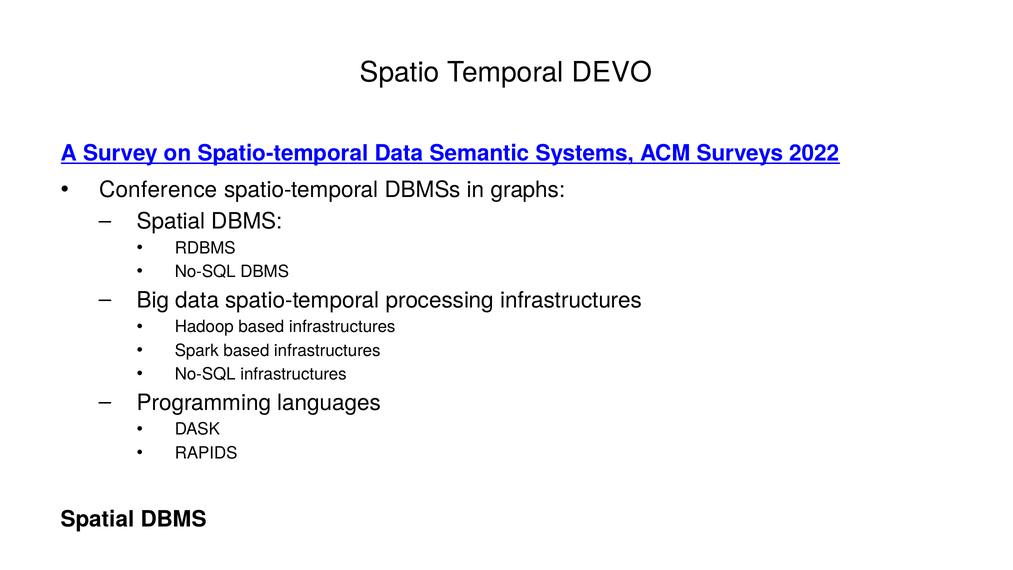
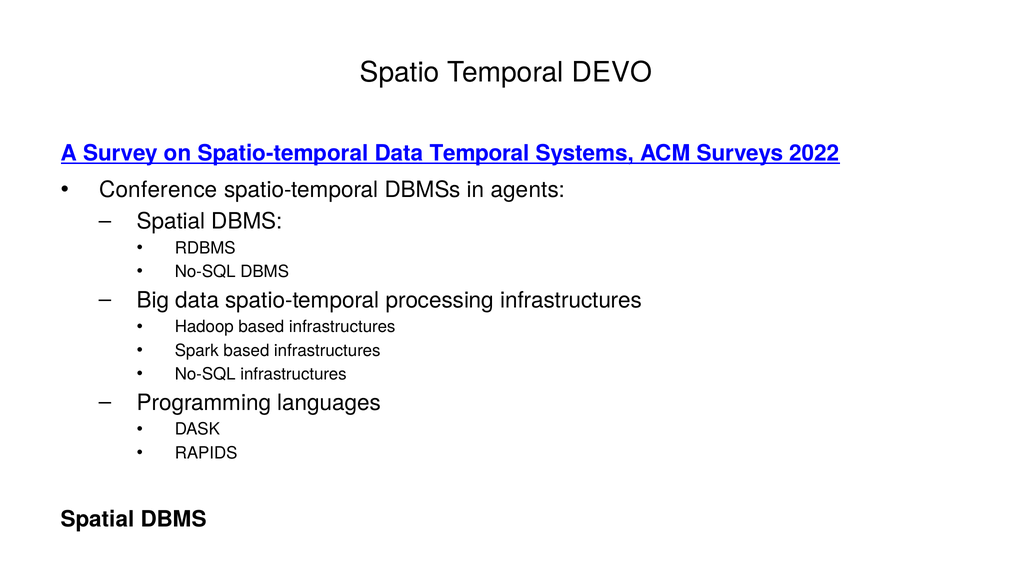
Data Semantic: Semantic -> Temporal (480, 153)
graphs: graphs -> agents (528, 190)
